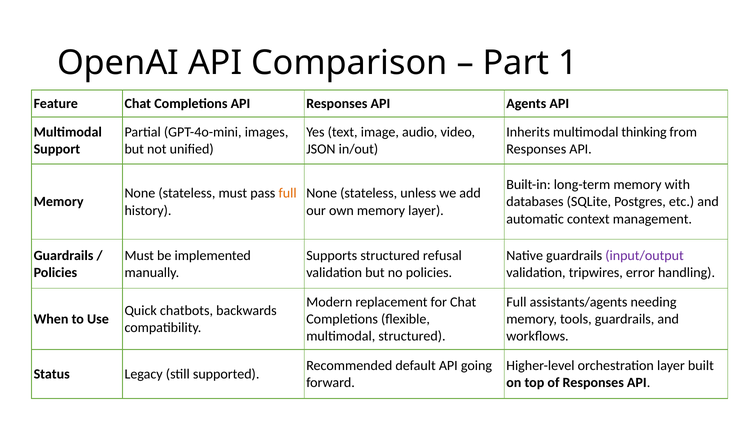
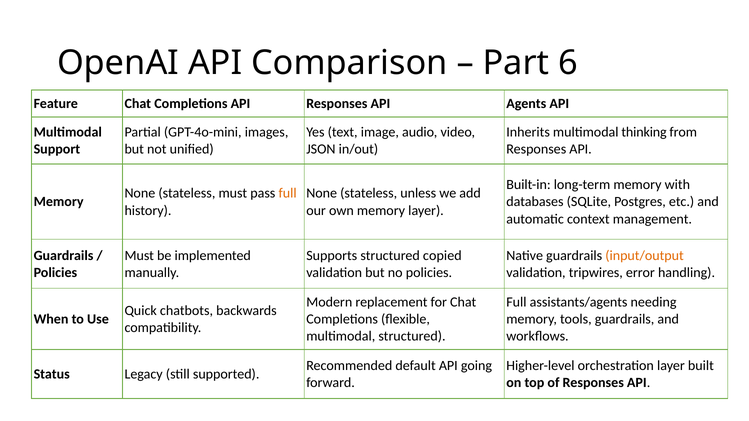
1: 1 -> 6 (568, 63)
refusal: refusal -> copied (442, 256)
input/output colour: purple -> orange (645, 256)
